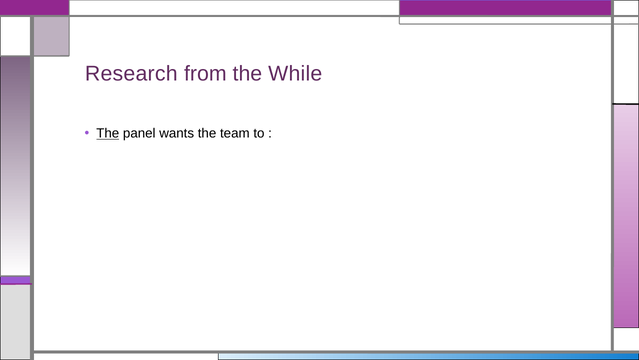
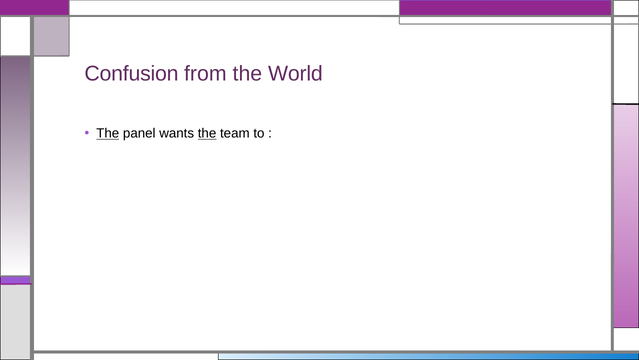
Research: Research -> Confusion (131, 74)
While: While -> World (295, 74)
the underline: none -> present (207, 133)
